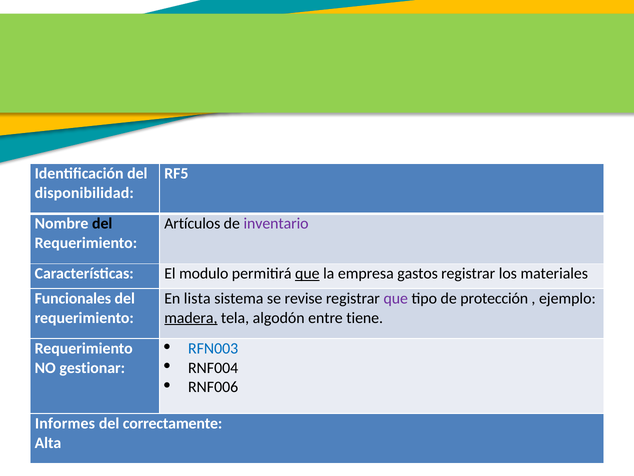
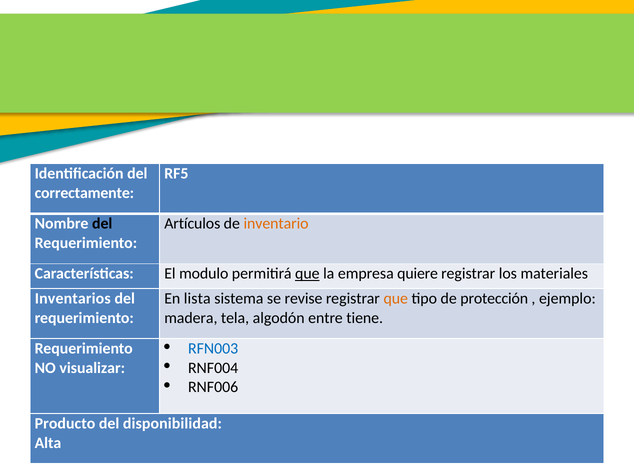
disponibilidad: disponibilidad -> correctamente (84, 193)
inventario colour: purple -> orange (276, 223)
gastos: gastos -> quiere (418, 273)
Funcionales: Funcionales -> Inventarios (73, 298)
que colour: purple -> orange (396, 298)
madera underline: present -> none (191, 318)
gestionar: gestionar -> visualizar (92, 367)
Informes: Informes -> Producto (65, 423)
correctamente: correctamente -> disponibilidad (172, 423)
